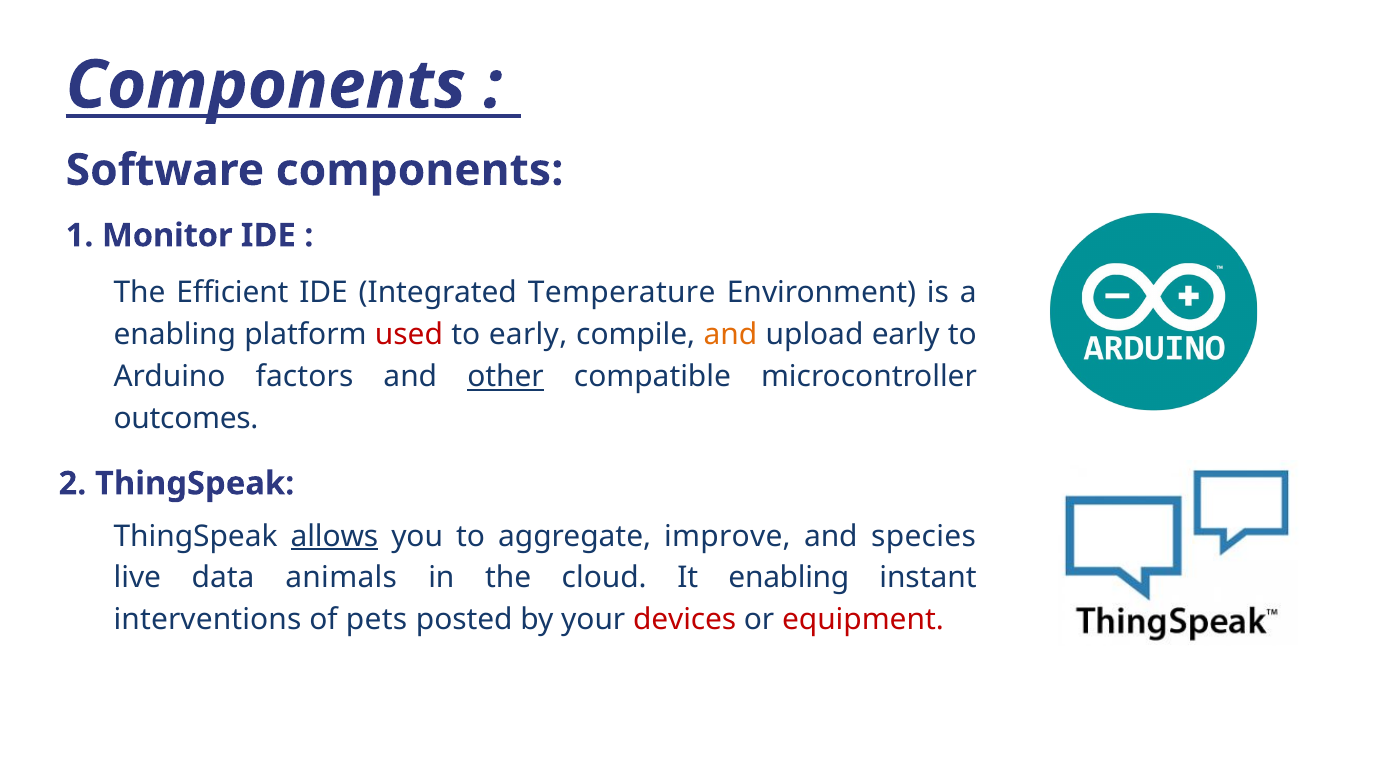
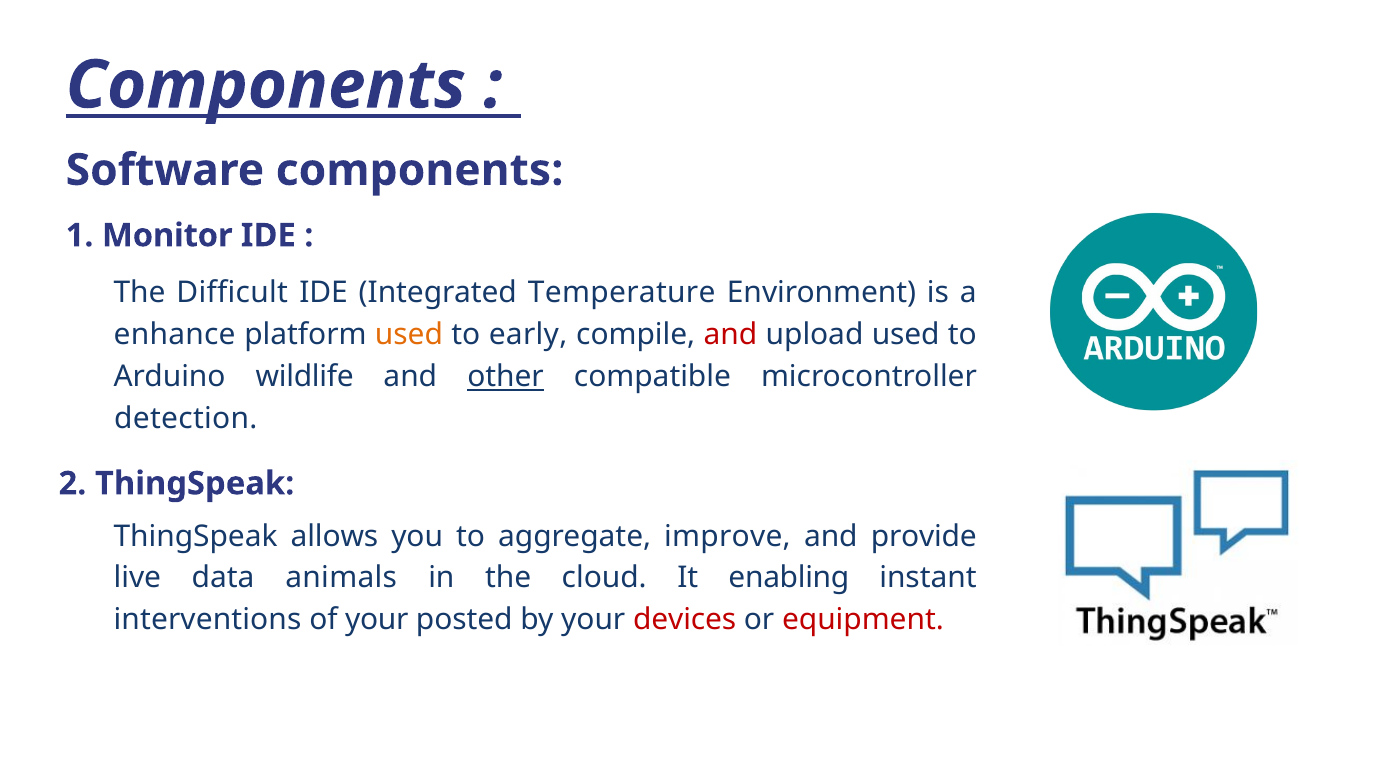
Efficient: Efficient -> Difficult (232, 293)
enabling: enabling -> enhance (175, 335)
used colour: red -> orange (409, 335)
and colour: orange -> red (730, 335)
upload early: early -> used (906, 335)
factors: factors -> wildlife (305, 377)
outcomes: outcomes -> detection (186, 419)
allows underline: present -> none (334, 536)
species: species -> provide (924, 536)
of pets: pets -> your (377, 620)
